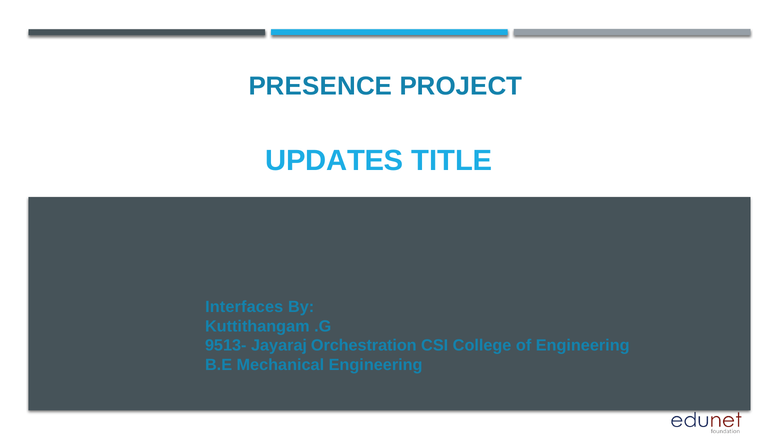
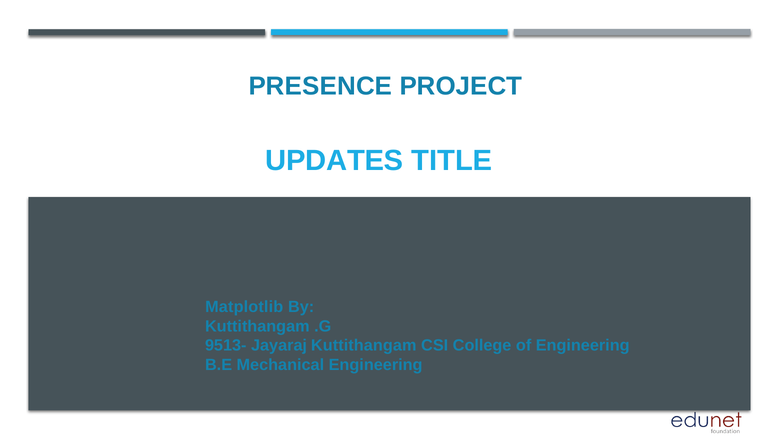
Interfaces: Interfaces -> Matplotlib (244, 307)
Jayaraj Orchestration: Orchestration -> Kuttithangam (364, 346)
